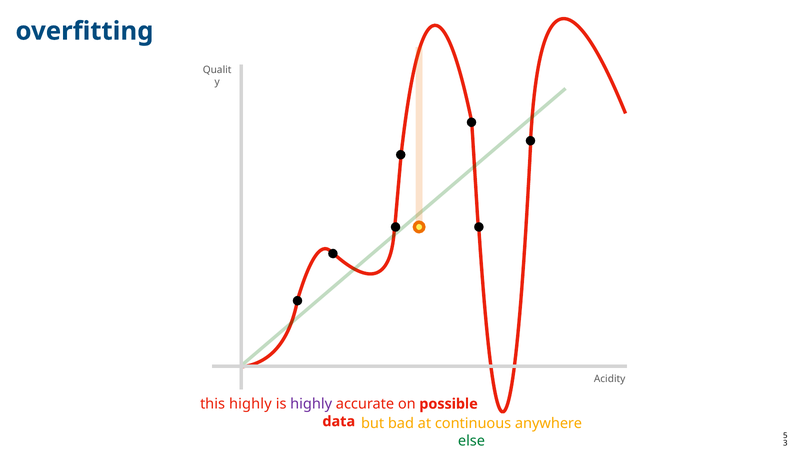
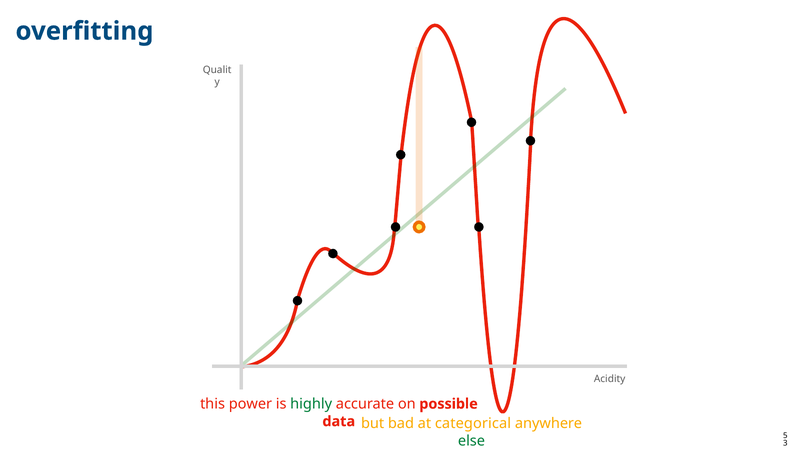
this highly: highly -> power (250, 404)
highly colour: purple -> green (311, 404)
continuous: continuous -> categorical (473, 423)
